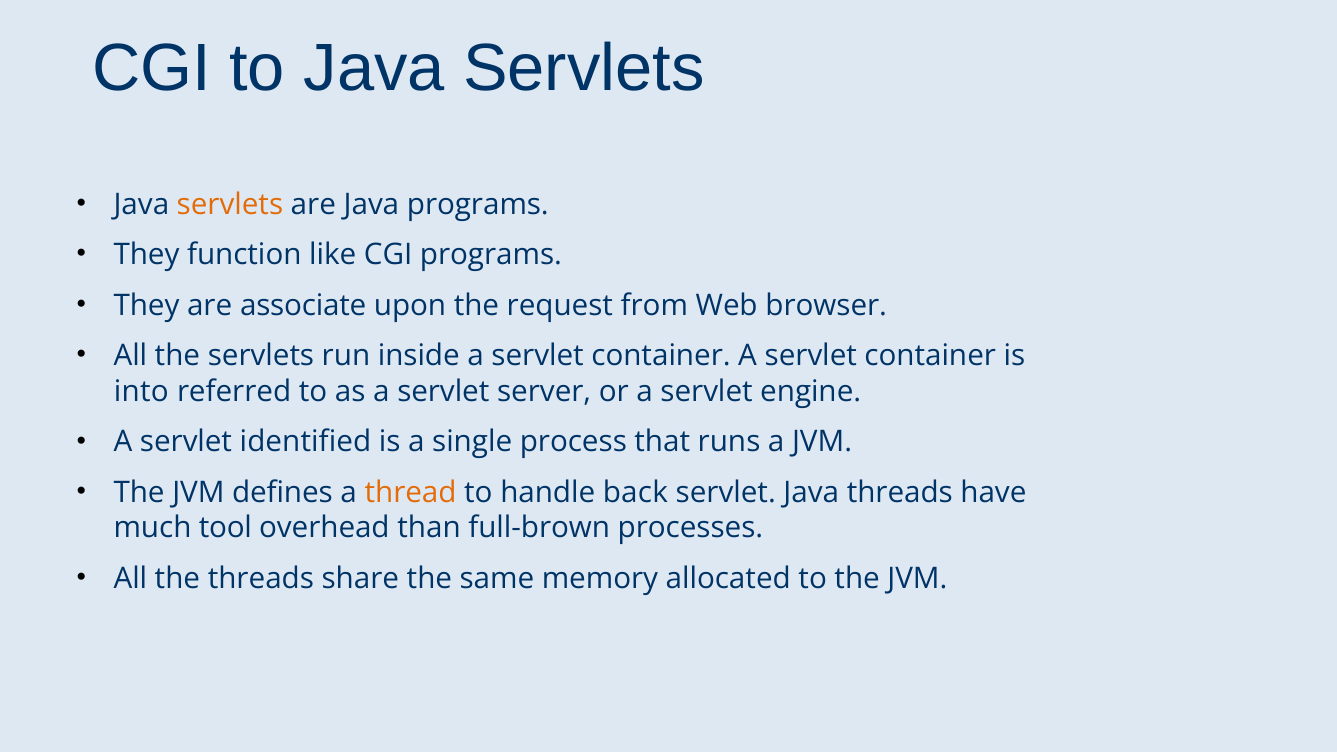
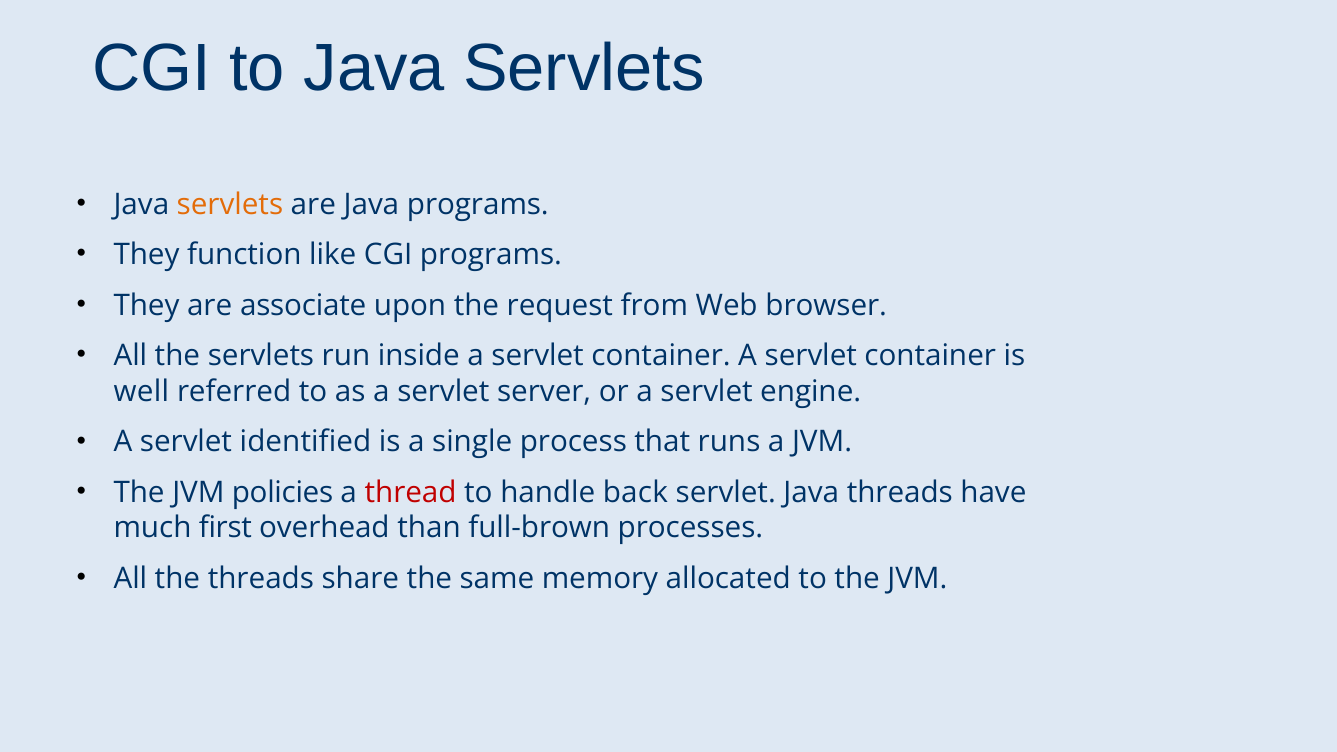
into: into -> well (141, 392)
defines: defines -> policies (283, 493)
thread colour: orange -> red (411, 493)
tool: tool -> first (225, 528)
